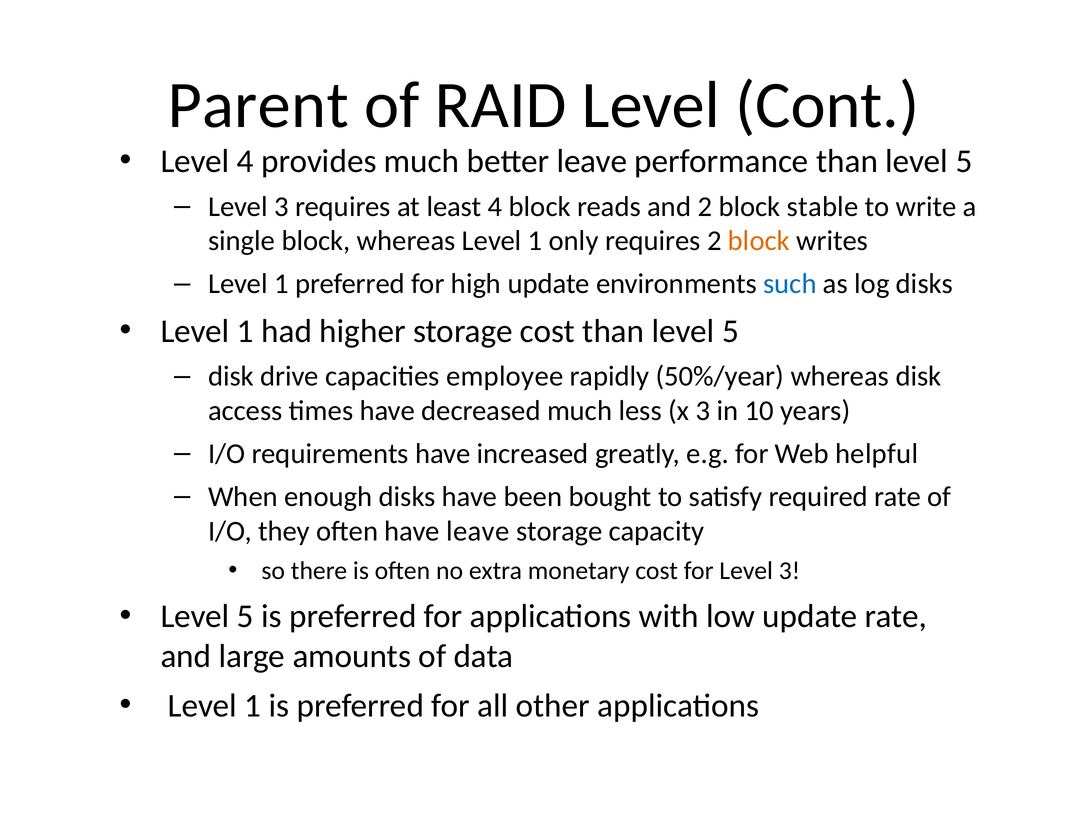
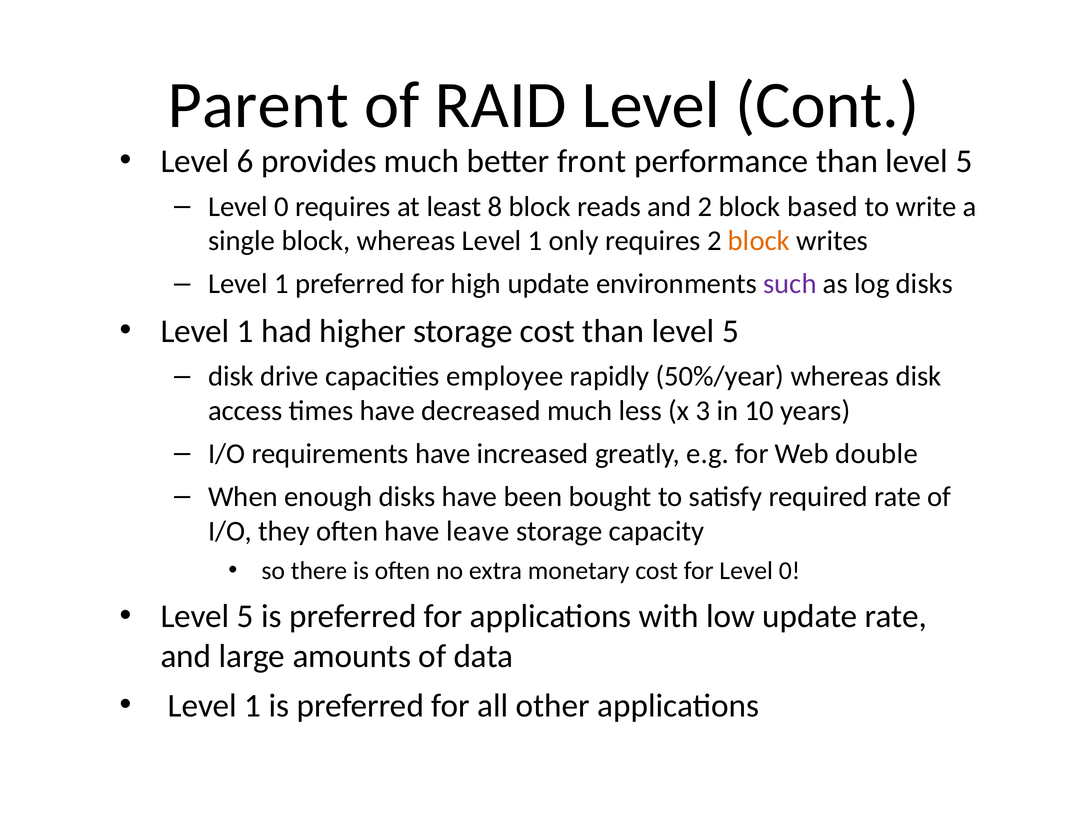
Level 4: 4 -> 6 (245, 161)
better leave: leave -> front (592, 161)
3: 3 -> 0 (281, 207)
least 4: 4 -> 8 (495, 207)
stable: stable -> based (823, 207)
such colour: blue -> purple (790, 284)
helpful: helpful -> double (877, 454)
for Level 3: 3 -> 0 (789, 571)
